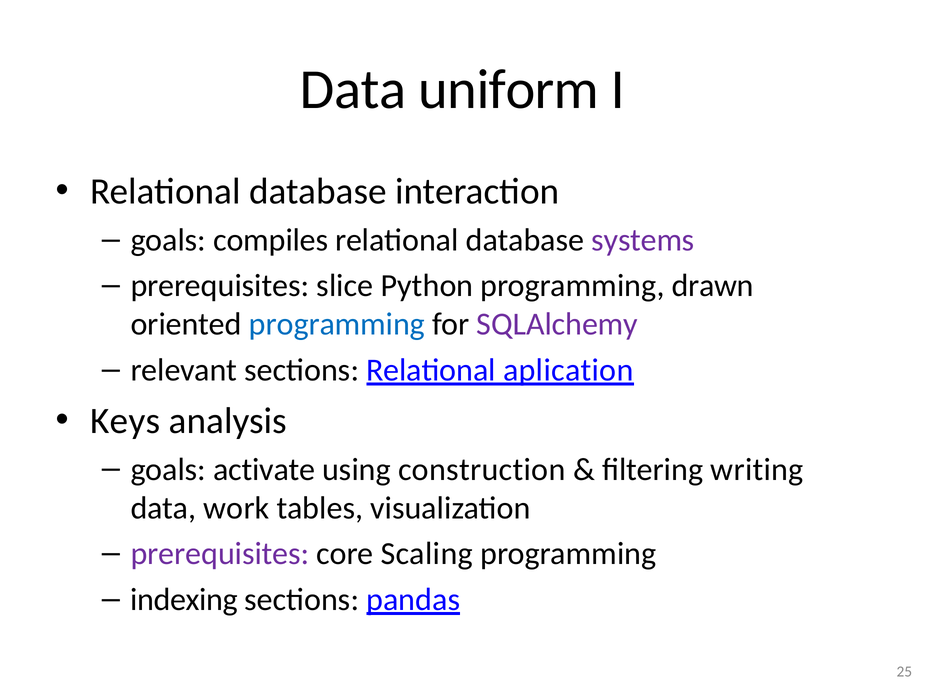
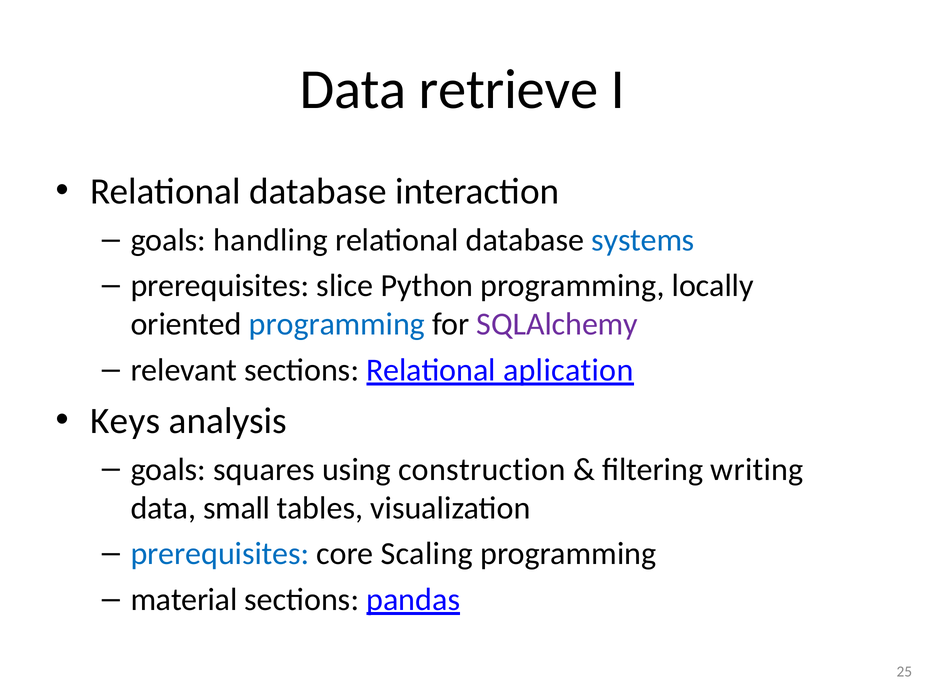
uniform: uniform -> retrieve (509, 90)
compiles: compiles -> handling (271, 240)
systems colour: purple -> blue (643, 240)
drawn: drawn -> locally (713, 286)
activate: activate -> squares (264, 469)
work: work -> small (237, 508)
prerequisites colour: purple -> blue (220, 554)
indexing: indexing -> material (184, 599)
